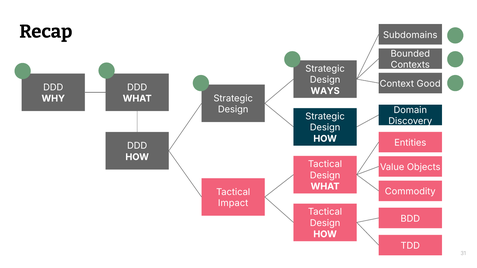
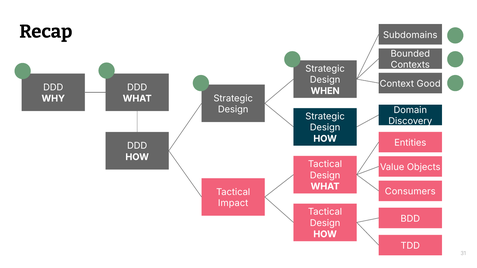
WAYS: WAYS -> WHEN (325, 91)
Commodity: Commodity -> Consumers (410, 192)
